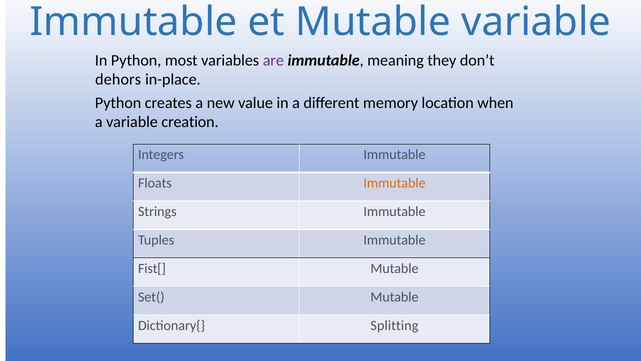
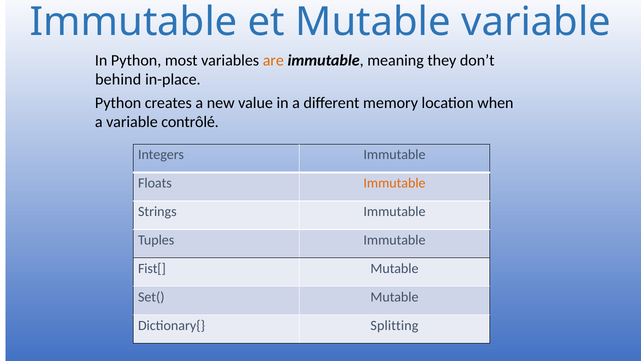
are colour: purple -> orange (273, 60)
dehors: dehors -> behind (118, 79)
creation: creation -> contrôlé (190, 122)
